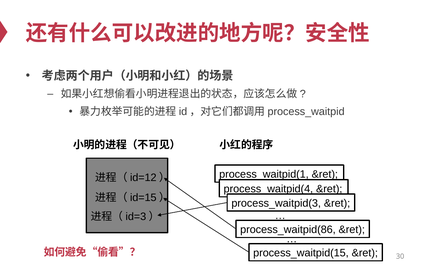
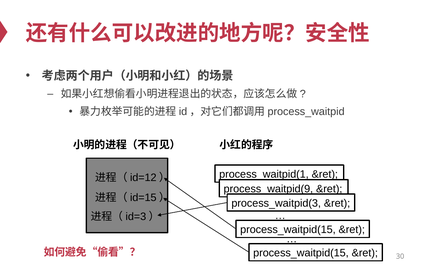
process_waitpid(4: process_waitpid(4 -> process_waitpid(9 (268, 189)
process_waitpid(86: process_waitpid(86 -> process_waitpid(15 (288, 229)
